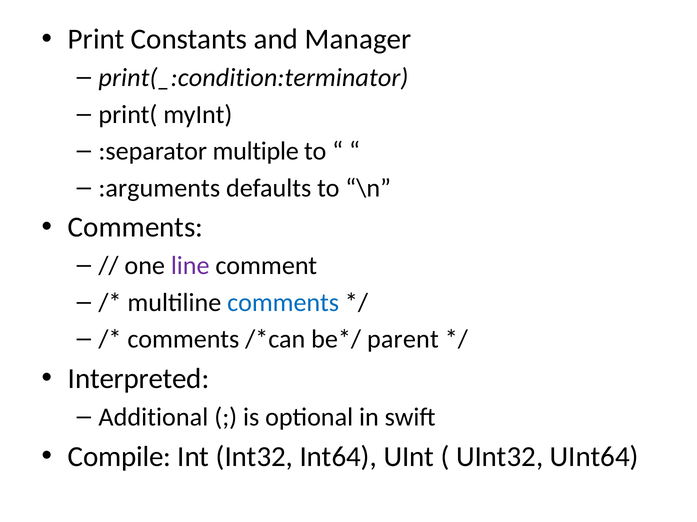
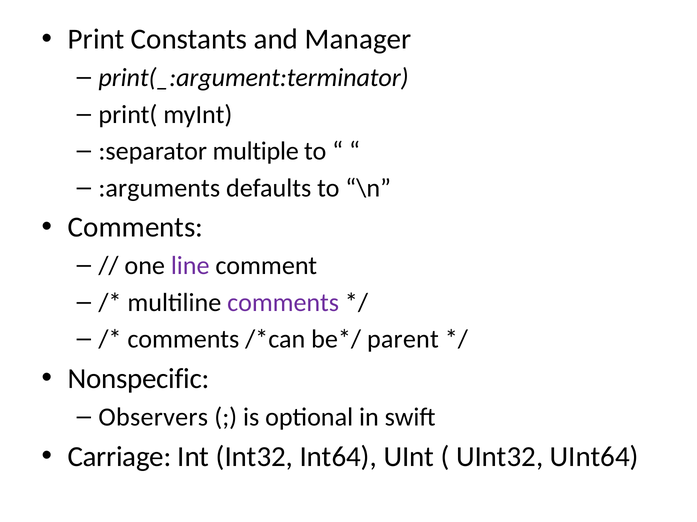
print(_:condition:terminator: print(_:condition:terminator -> print(_:argument:terminator (254, 78)
comments colour: blue -> purple (283, 303)
Interpreted: Interpreted -> Nonspecific (139, 379)
Additional: Additional -> Observers (153, 418)
Compile: Compile -> Carriage (119, 457)
